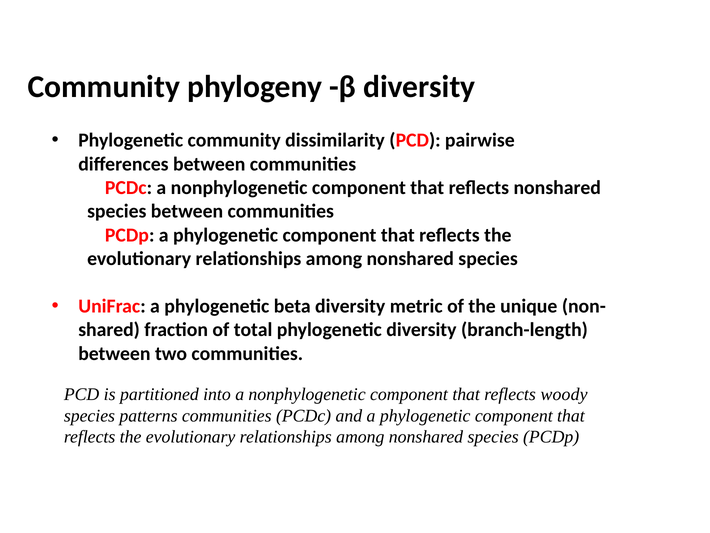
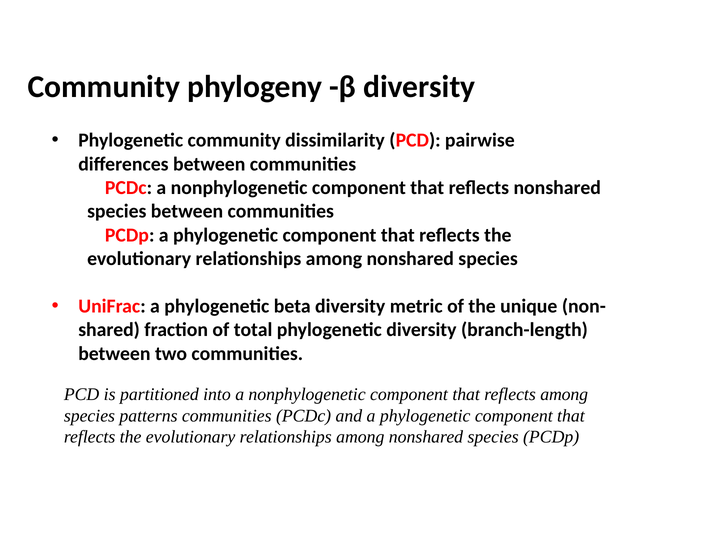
reflects woody: woody -> among (564, 394)
